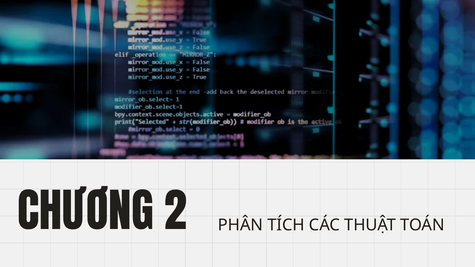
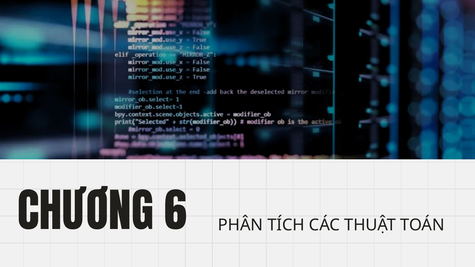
2: 2 -> 6 (176, 214)
